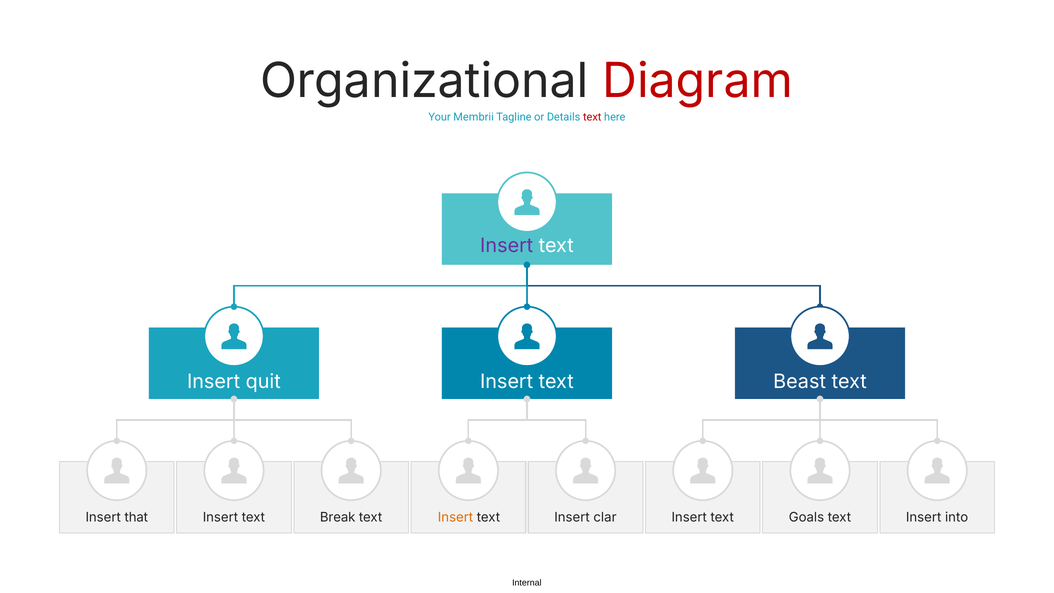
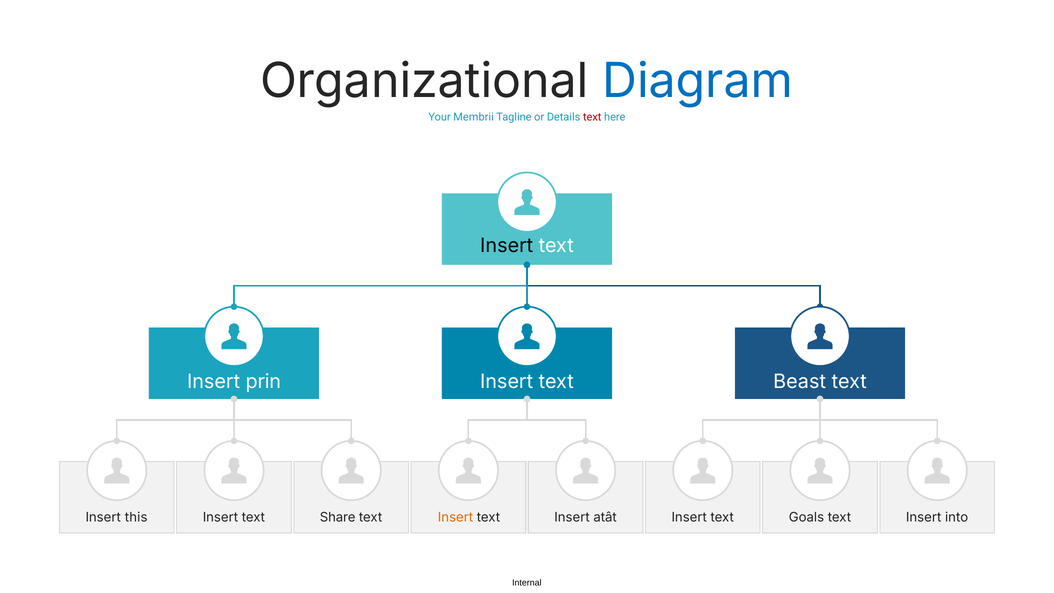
Diagram colour: red -> blue (698, 82)
Insert colour: purple -> black (507, 246)
quit: quit -> prin (263, 381)
that: that -> this (136, 517)
Break: Break -> Share (338, 517)
clar: clar -> atât (605, 517)
